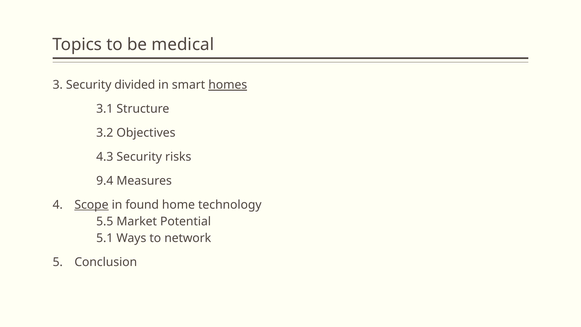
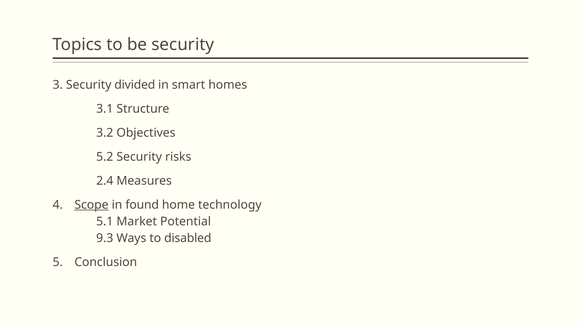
be medical: medical -> security (183, 44)
homes underline: present -> none (228, 85)
4.3: 4.3 -> 5.2 (105, 157)
9.4: 9.4 -> 2.4 (105, 181)
5.5: 5.5 -> 5.1 (105, 221)
5.1: 5.1 -> 9.3 (105, 238)
network: network -> disabled (188, 238)
